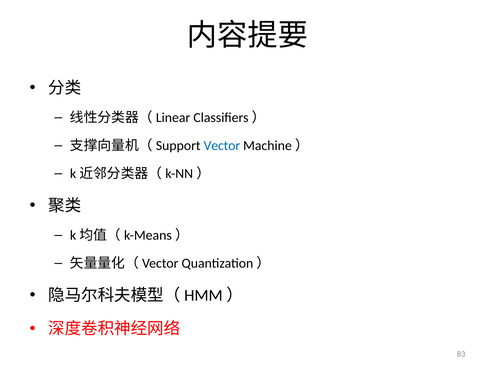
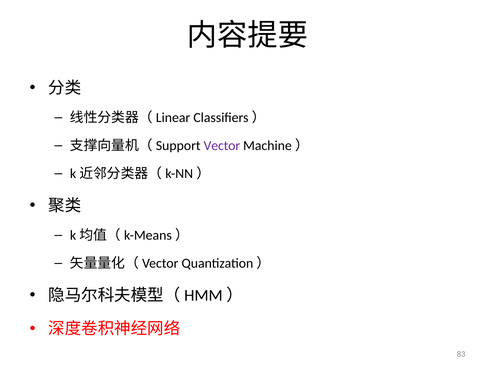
Vector colour: blue -> purple (222, 146)
